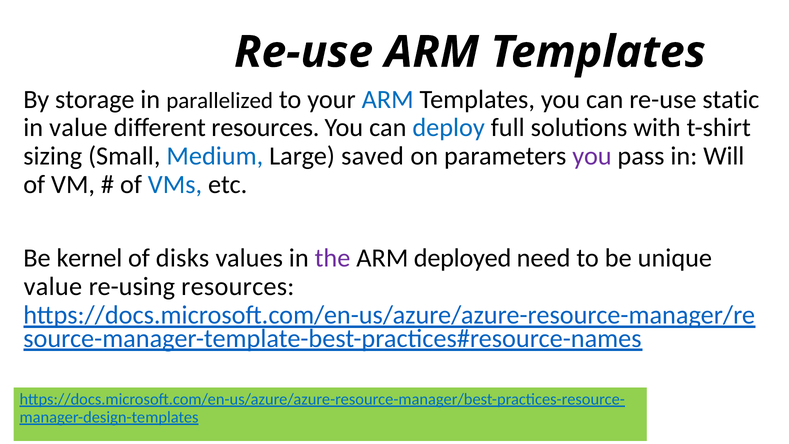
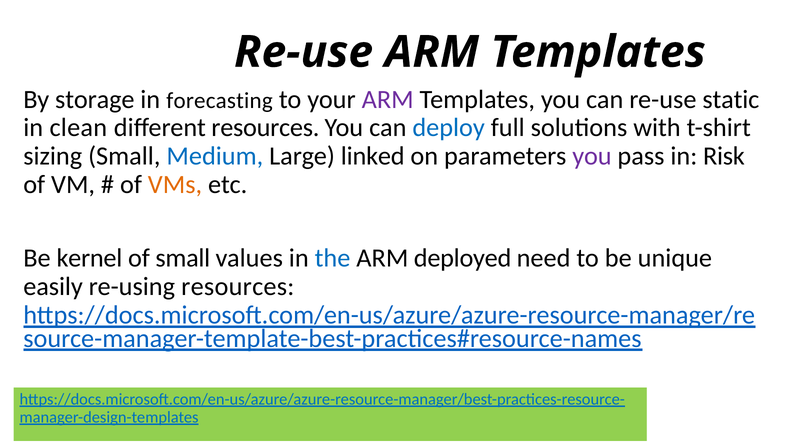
parallelized: parallelized -> forecasting (220, 100)
ARM colour: blue -> purple (388, 99)
in value: value -> clean (78, 128)
saved: saved -> linked (373, 156)
Will: Will -> Risk (724, 156)
VMs colour: blue -> orange (175, 185)
of disks: disks -> small (183, 258)
the colour: purple -> blue (333, 258)
value: value -> easily (53, 286)
